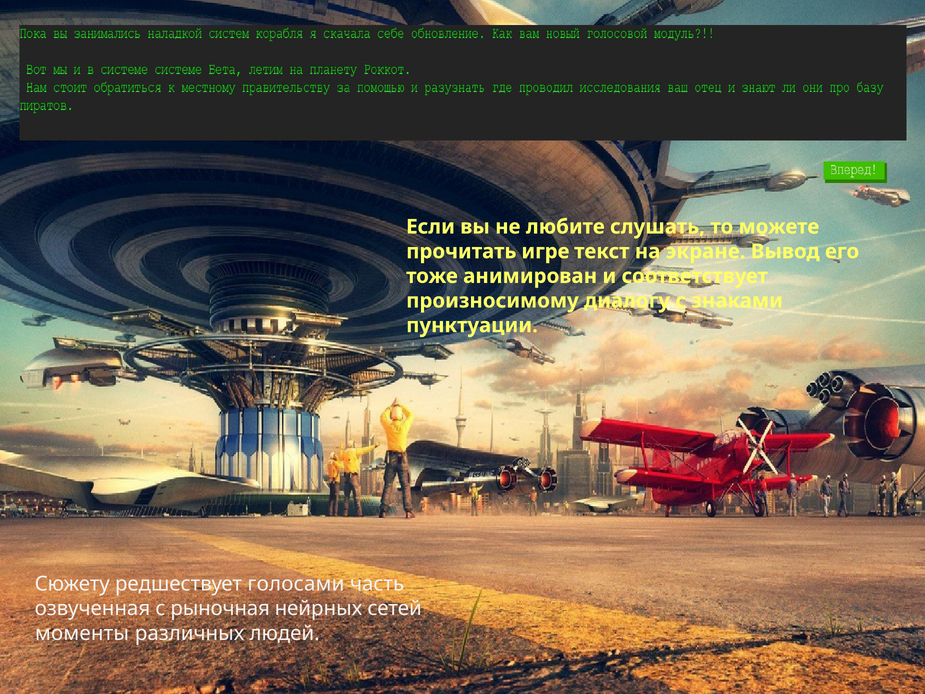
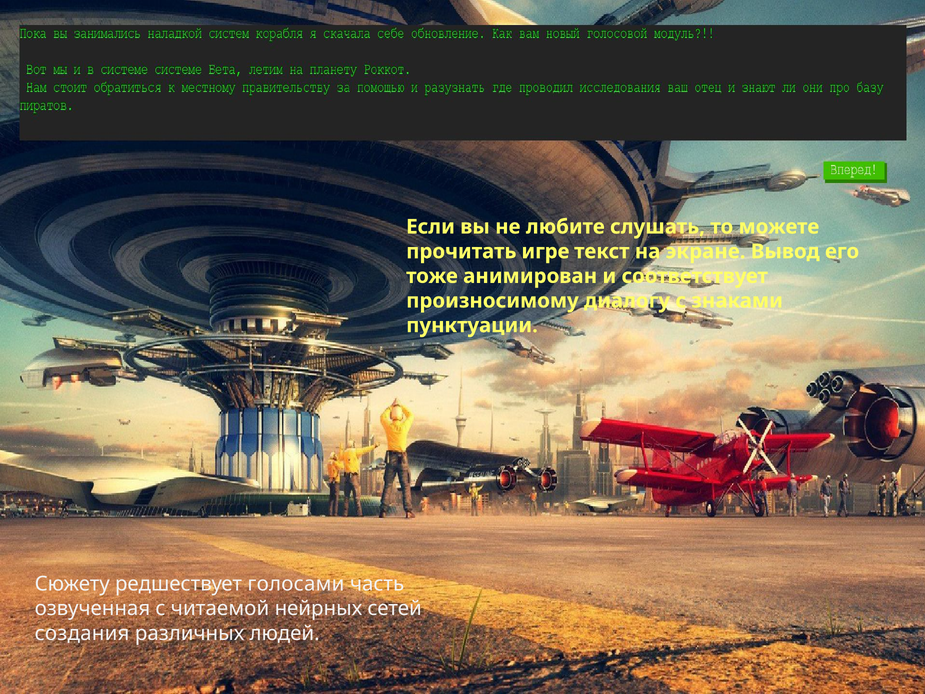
рыночная: рыночная -> читаемой (220, 608)
моменты: моменты -> создания (82, 633)
